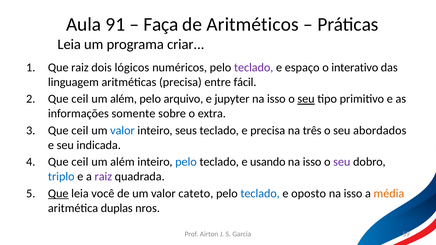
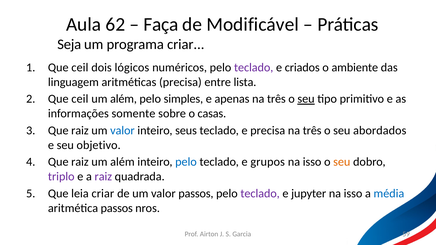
91: 91 -> 62 (115, 24)
Aritméticos: Aritméticos -> Modificável (253, 24)
Leia: Leia -> Seja (69, 44)
raiz: raiz -> ceil (80, 68)
espaço: espaço -> criados (302, 68)
interativo: interativo -> ambiente (355, 68)
fácil: fácil -> lista (245, 82)
arquivo: arquivo -> simples (183, 99)
jupyter: jupyter -> apenas (232, 99)
isso: isso -> três (276, 99)
extra: extra -> casas (212, 114)
ceil: ceil -> raiz (80, 131)
indicada: indicada -> objetivo (99, 145)
ceil: ceil -> raiz (80, 162)
usando: usando -> grupos (268, 162)
seu colour: purple -> orange (342, 162)
triplo colour: blue -> purple (61, 177)
Que underline: present -> none (58, 194)
leia você: você -> criar (103, 194)
valor cateto: cateto -> passos (196, 194)
teclado colour: blue -> purple (260, 194)
oposto: oposto -> jupyter (309, 194)
média colour: orange -> blue (389, 194)
aritmética duplas: duplas -> passos (117, 208)
